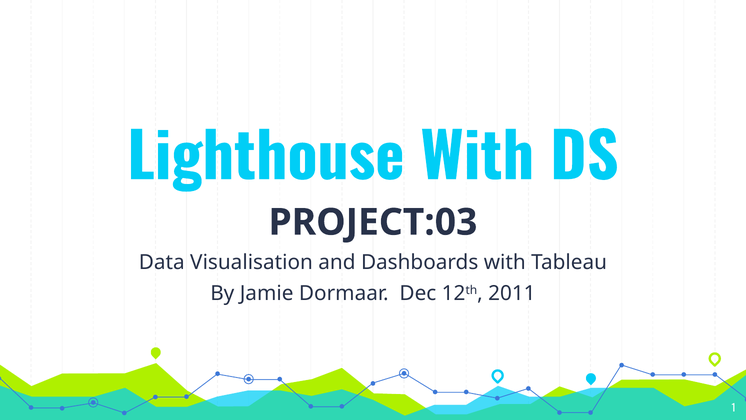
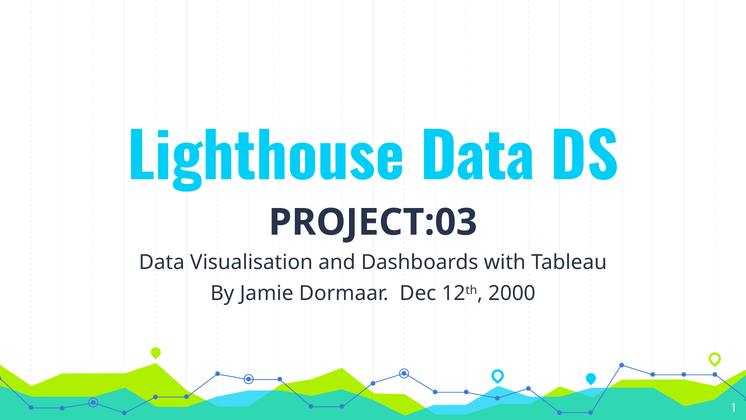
Lighthouse With: With -> Data (478, 159)
2011: 2011 -> 2000 (512, 293)
